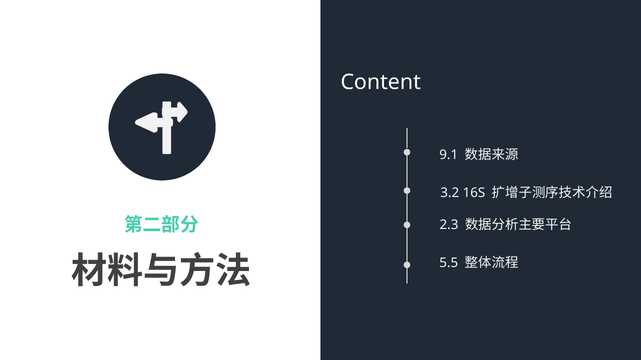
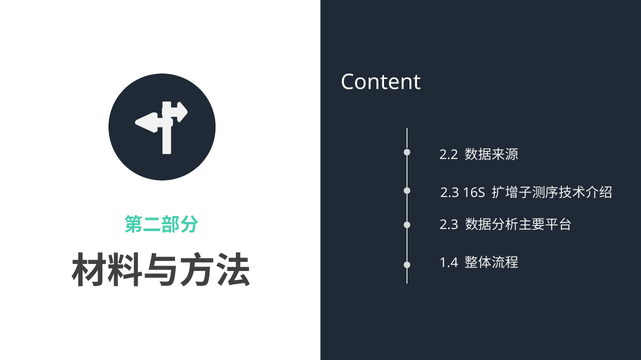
9.1: 9.1 -> 2.2 (449, 155)
3.2: 3.2 -> 2.3 (450, 193)
5.5: 5.5 -> 1.4 (449, 263)
